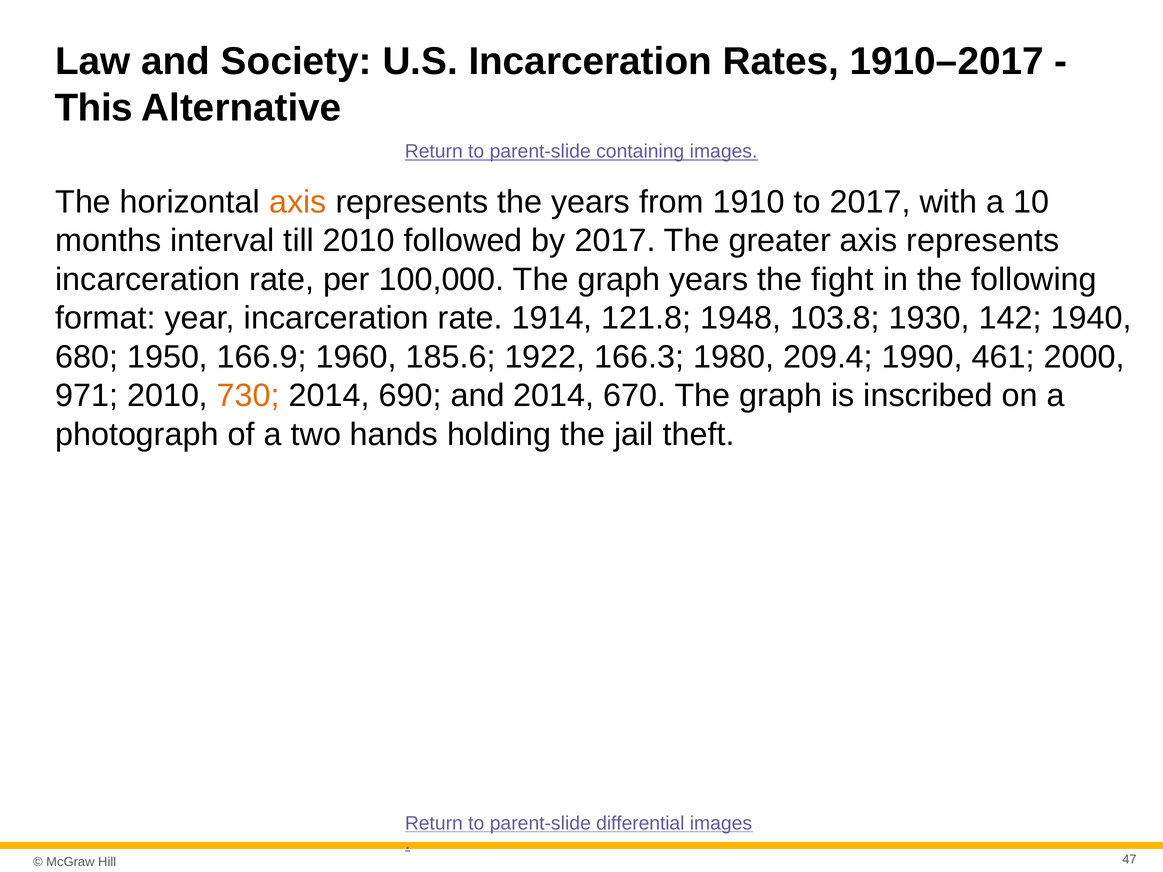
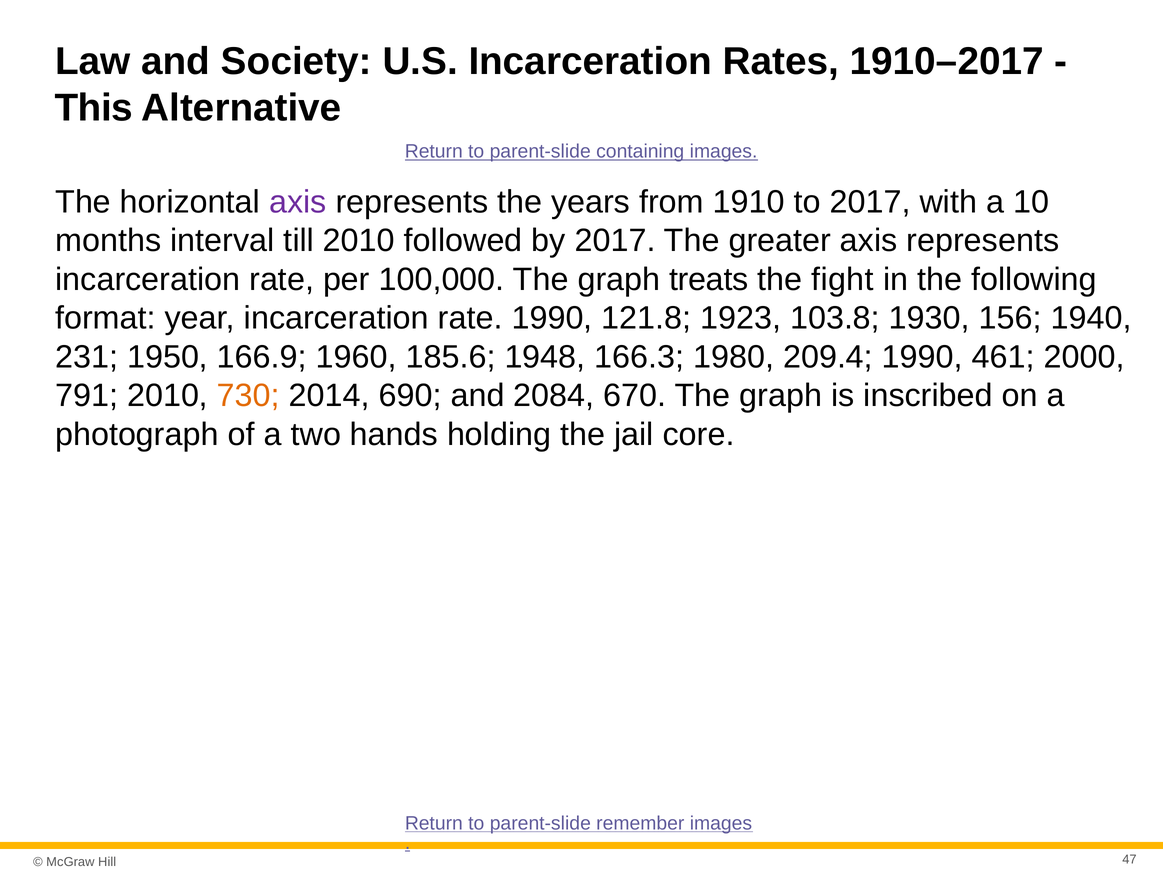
axis colour: orange -> purple (298, 202)
graph years: years -> treats (709, 279)
rate 1914: 1914 -> 1990 (552, 318)
1948: 1948 -> 1923 (741, 318)
142: 142 -> 156 (1010, 318)
680: 680 -> 231 (87, 357)
1922: 1922 -> 1948 (545, 357)
971: 971 -> 791 (87, 396)
and 2014: 2014 -> 2084 (554, 396)
theft: theft -> core (699, 435)
differential: differential -> remember (640, 824)
